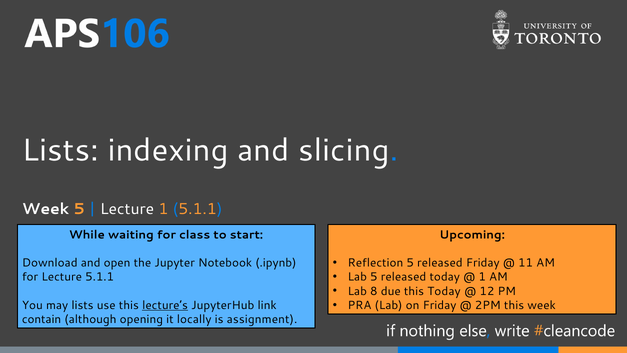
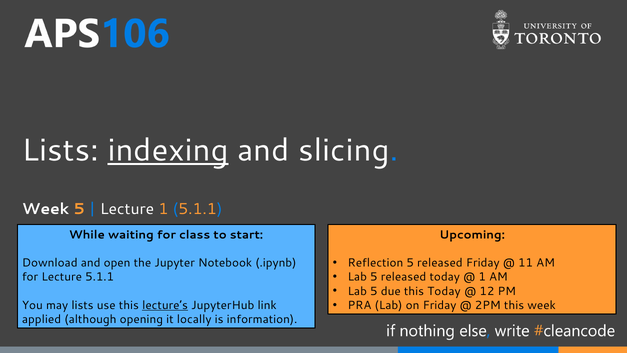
indexing underline: none -> present (168, 150)
8: 8 -> 5 (374, 291)
contain: contain -> applied (42, 319)
assignment: assignment -> information (262, 319)
